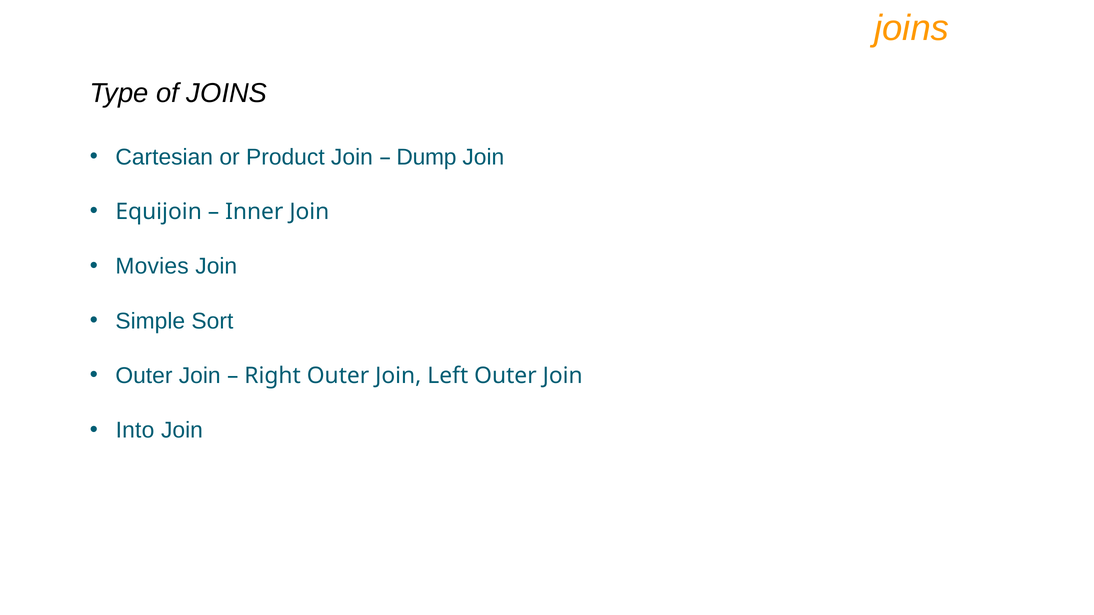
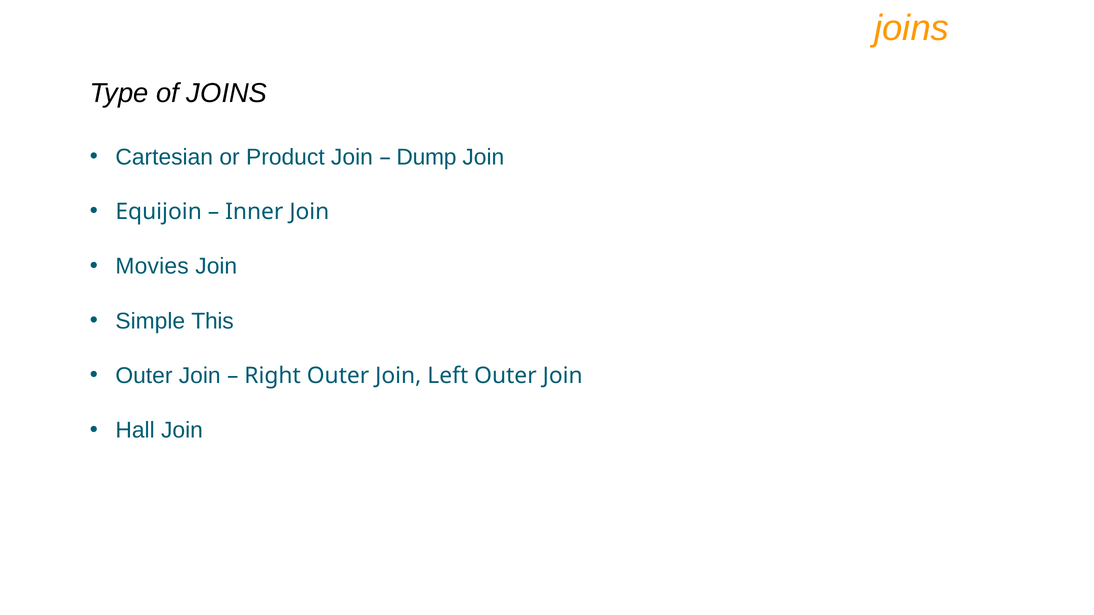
Sort: Sort -> This (213, 321)
Into: Into -> Hall (135, 431)
